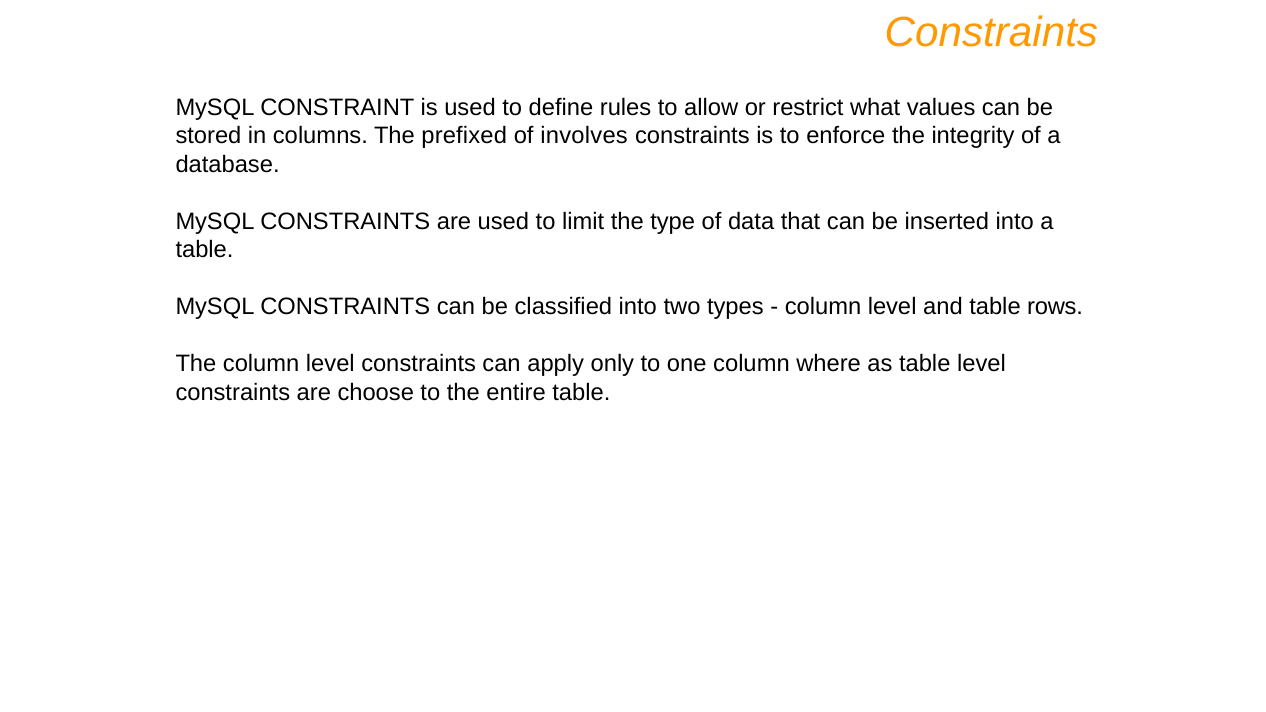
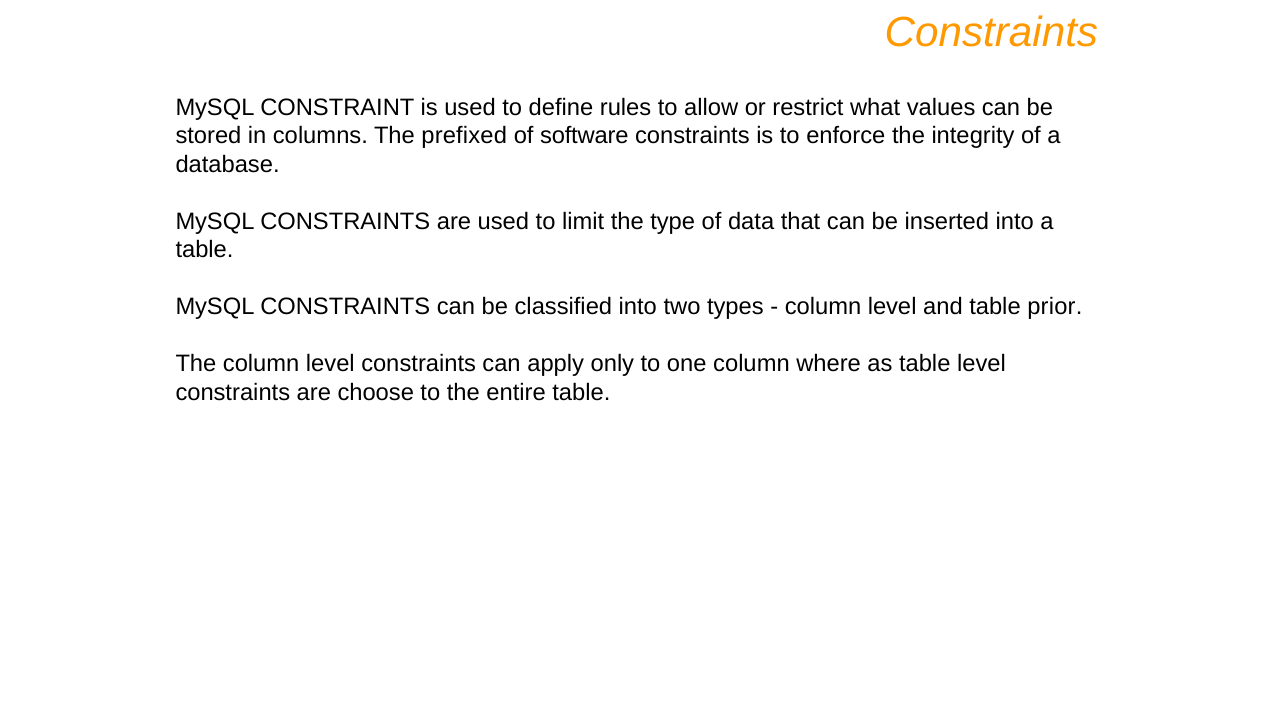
involves: involves -> software (584, 136)
rows: rows -> prior (1055, 307)
